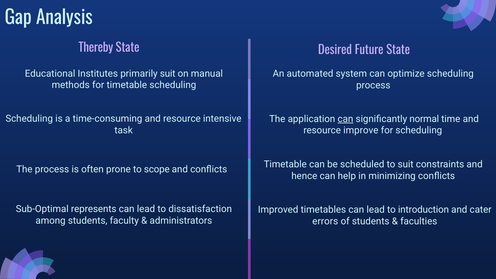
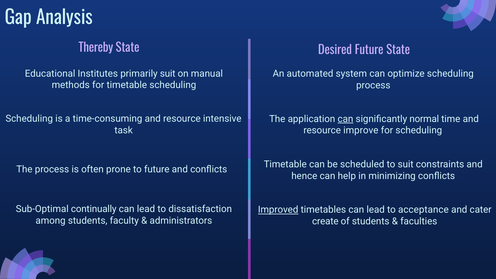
to scope: scope -> future (157, 169)
represents: represents -> continually (94, 209)
Improved underline: none -> present (278, 210)
introduction: introduction -> acceptance (423, 210)
errors: errors -> create (325, 221)
